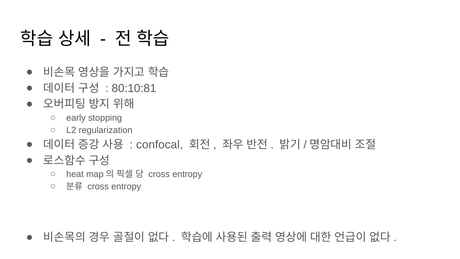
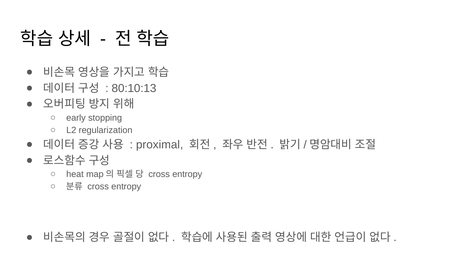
80:10:81: 80:10:81 -> 80:10:13 (134, 88)
confocal: confocal -> proximal (160, 145)
